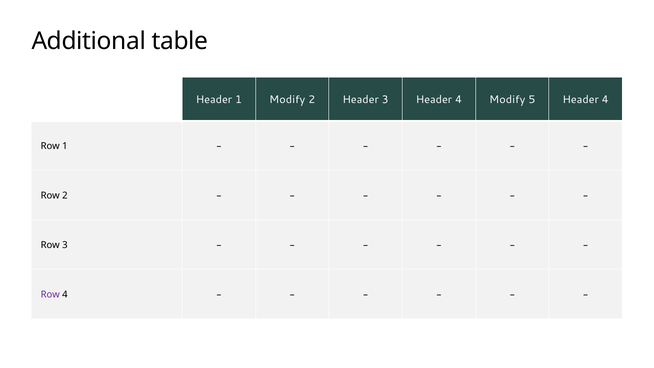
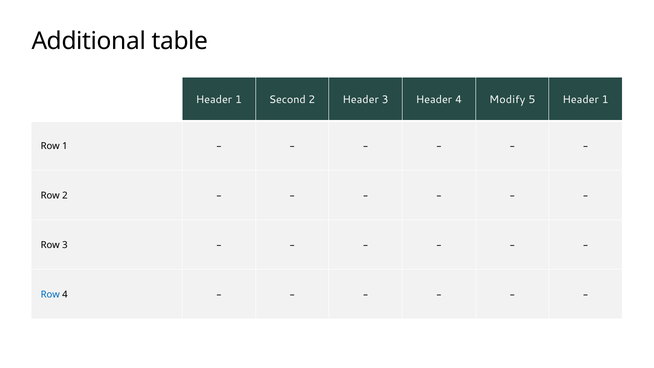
1 Modify: Modify -> Second (287, 100)
5 Header 4: 4 -> 1 (605, 100)
Row colour: purple -> blue (50, 294)
